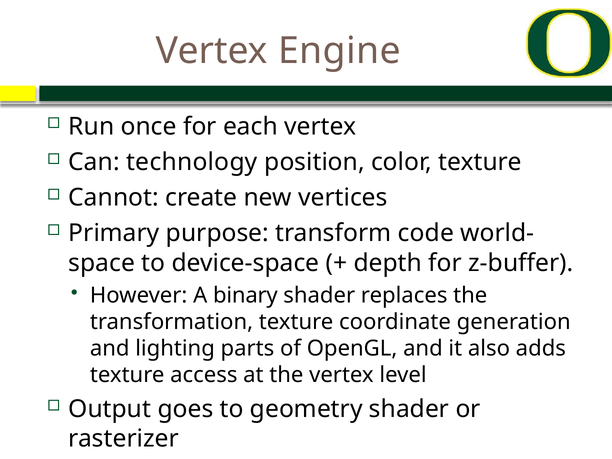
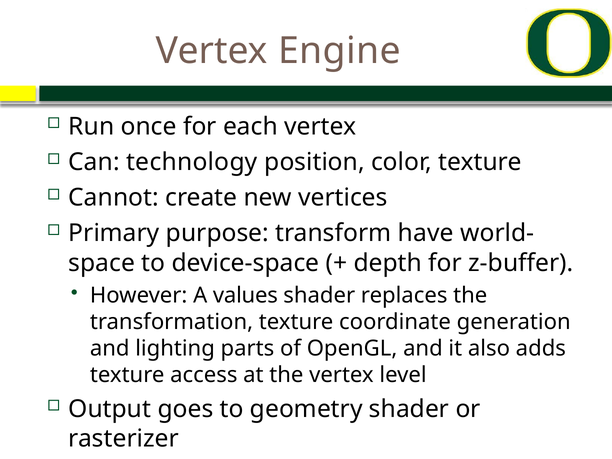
code: code -> have (426, 233)
binary: binary -> values (245, 295)
